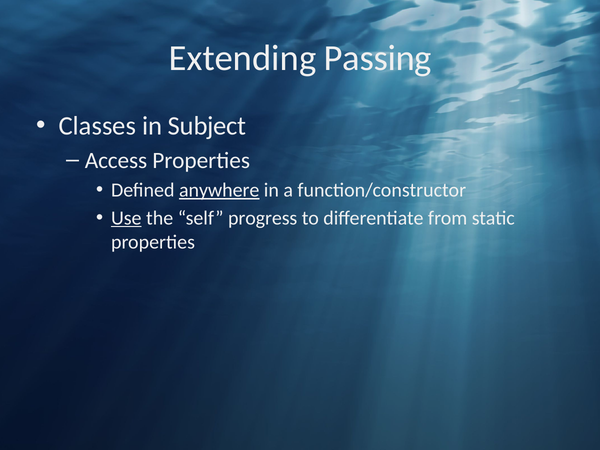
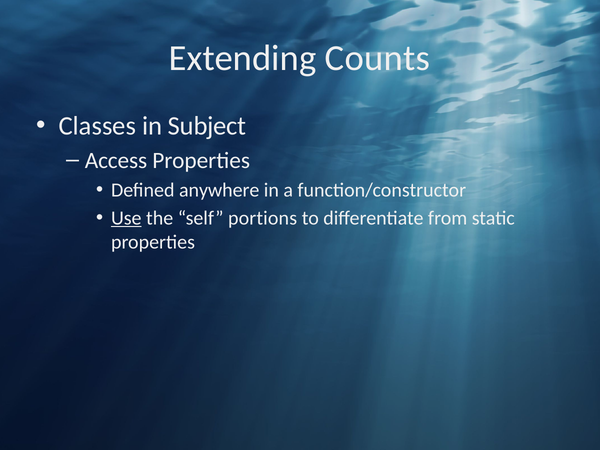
Passing: Passing -> Counts (377, 58)
anywhere underline: present -> none (219, 190)
progress: progress -> portions (263, 218)
